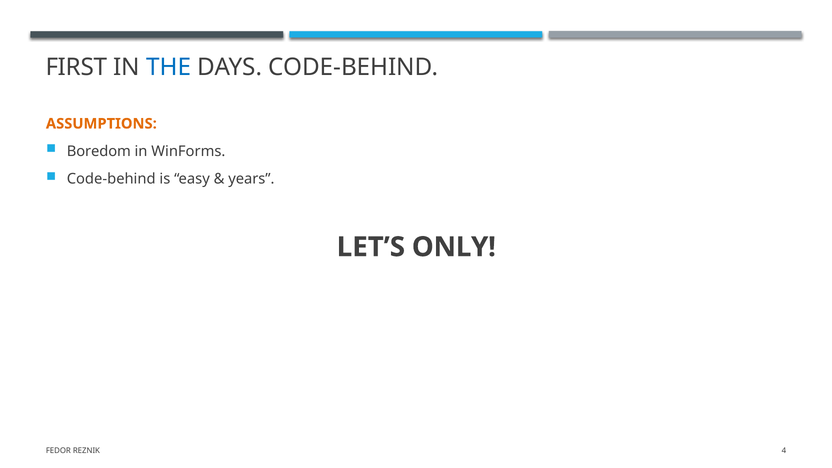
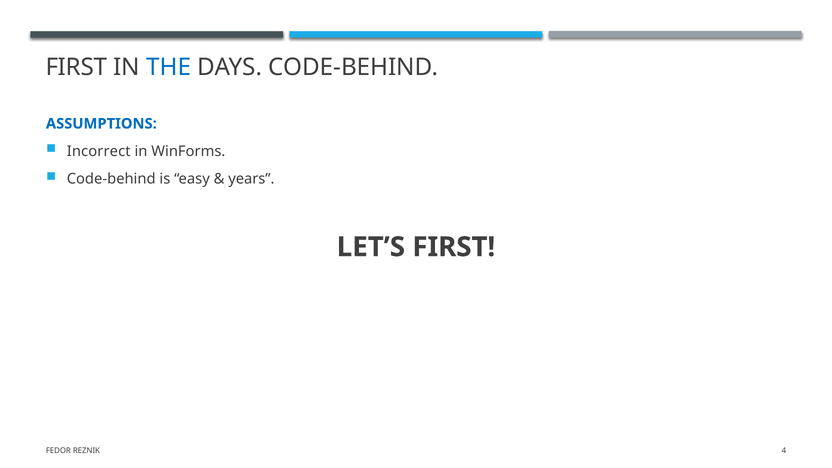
ASSUMPTIONS colour: orange -> blue (101, 124)
Boredom: Boredom -> Incorrect (99, 151)
LET’S ONLY: ONLY -> FIRST (454, 247)
